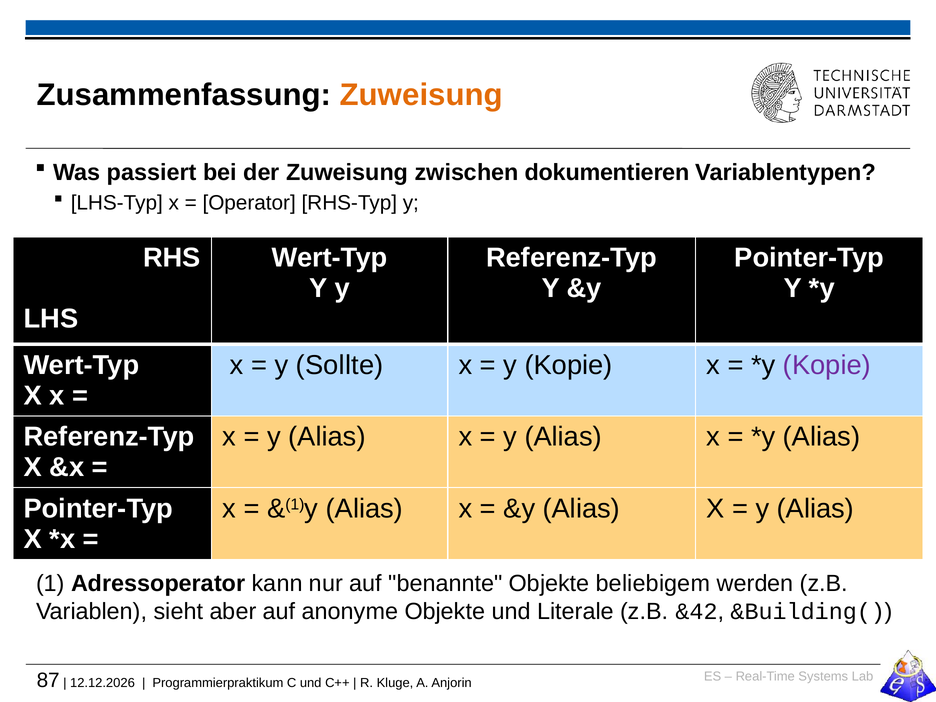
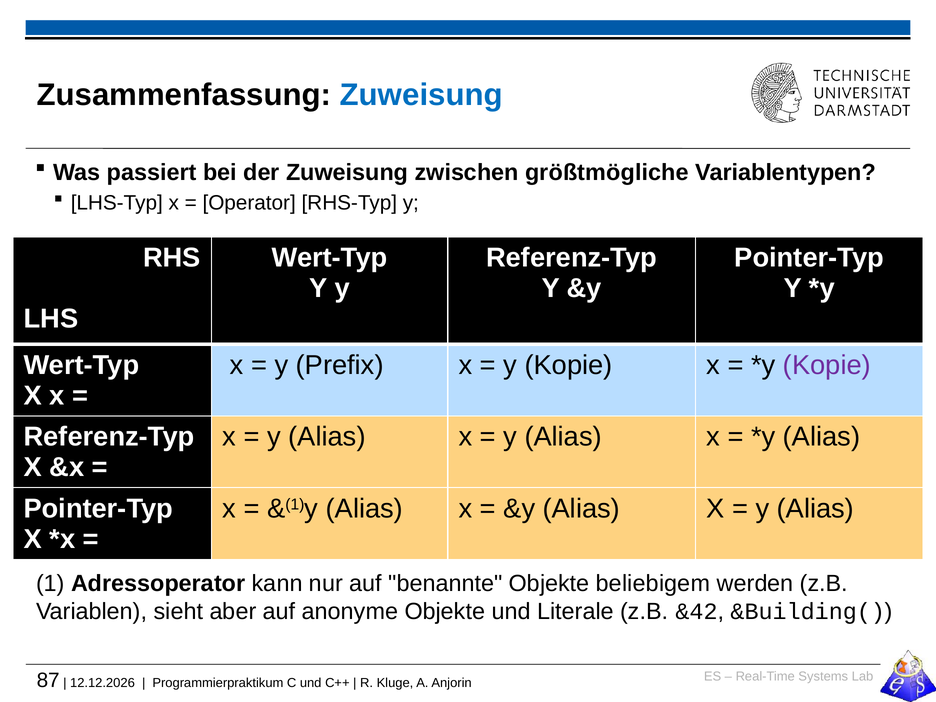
Zuweisung colour: orange -> blue (421, 95)
dokumentieren: dokumentieren -> größtmögliche (607, 172)
Sollte: Sollte -> Prefix (340, 365)
